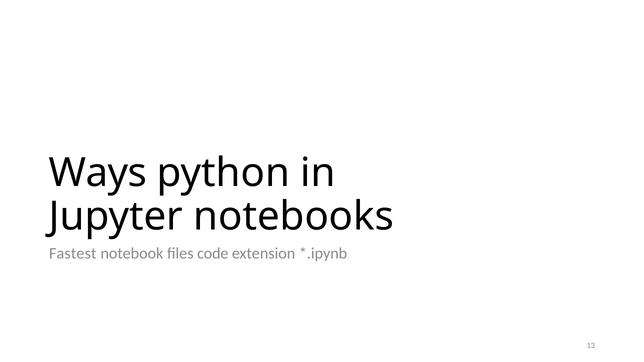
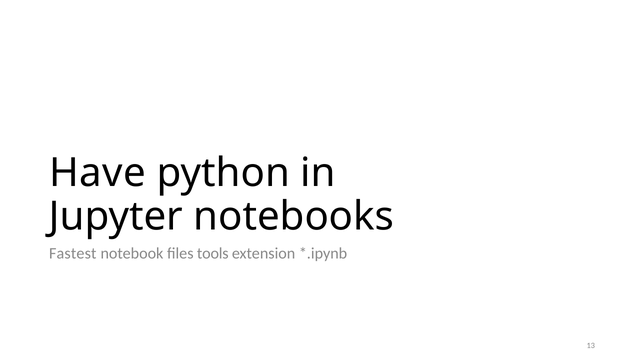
Ways: Ways -> Have (97, 173)
code: code -> tools (213, 253)
